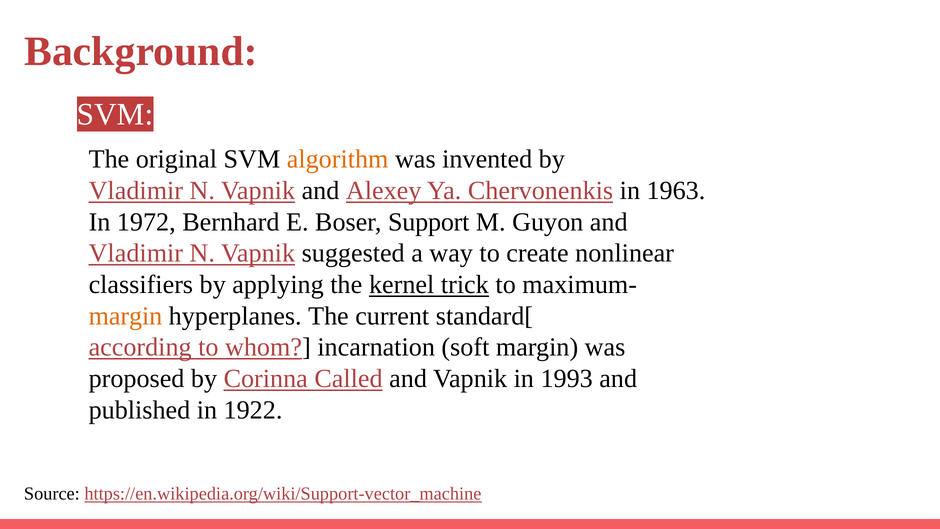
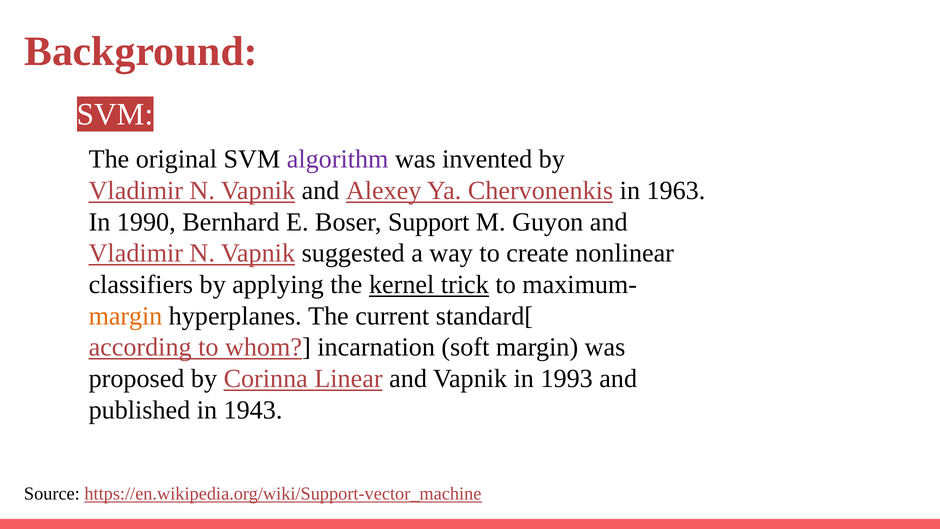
algorithm colour: orange -> purple (338, 159)
1972: 1972 -> 1990 (146, 222)
Called: Called -> Linear (348, 379)
1922: 1922 -> 1943 (253, 410)
